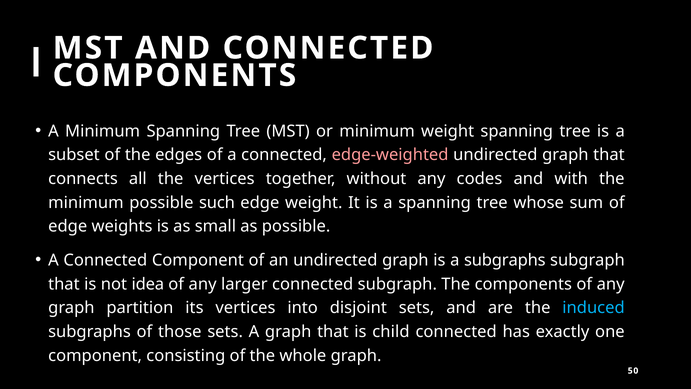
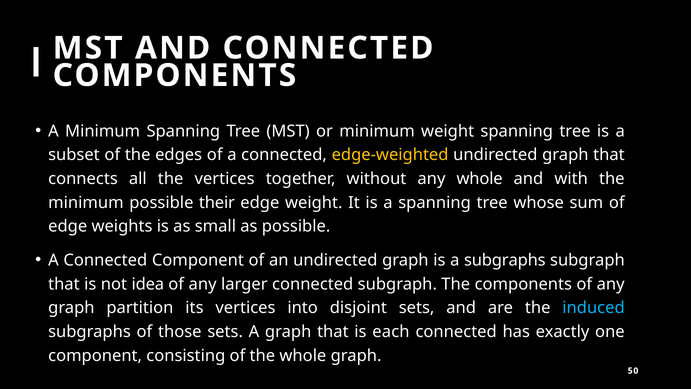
edge-weighted colour: pink -> yellow (390, 155)
any codes: codes -> whole (480, 179)
such: such -> their (217, 202)
child: child -> each (391, 332)
